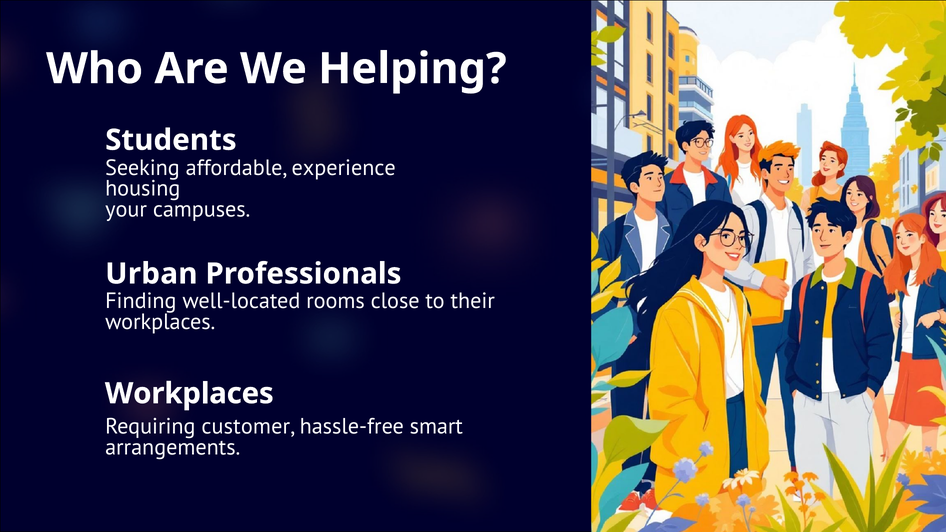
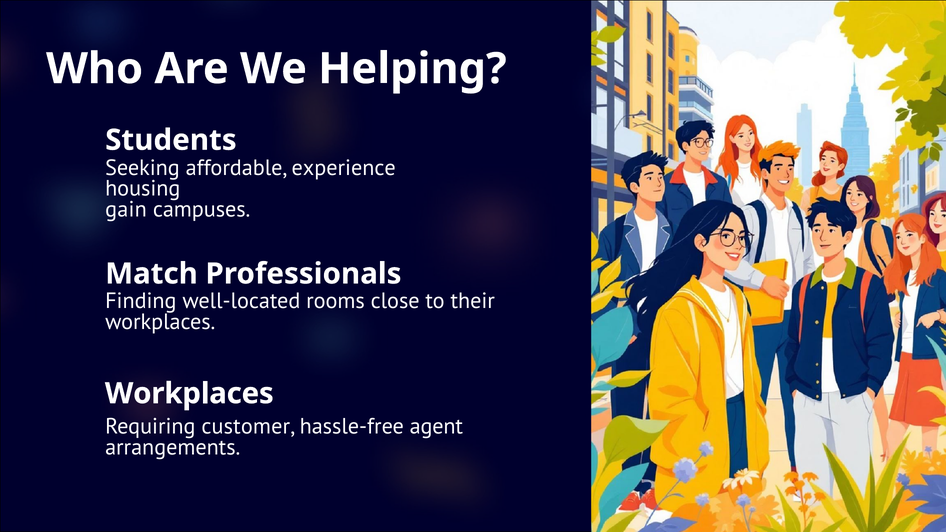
your: your -> gain (126, 210)
Urban: Urban -> Match (152, 274)
smart: smart -> agent (436, 426)
